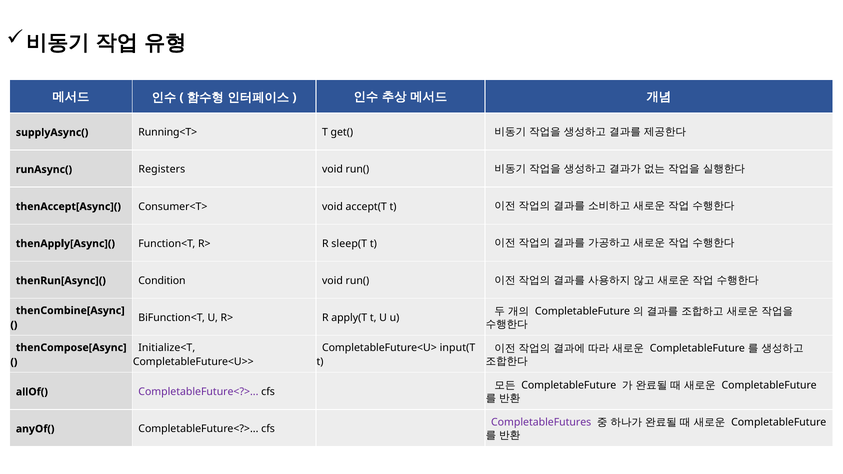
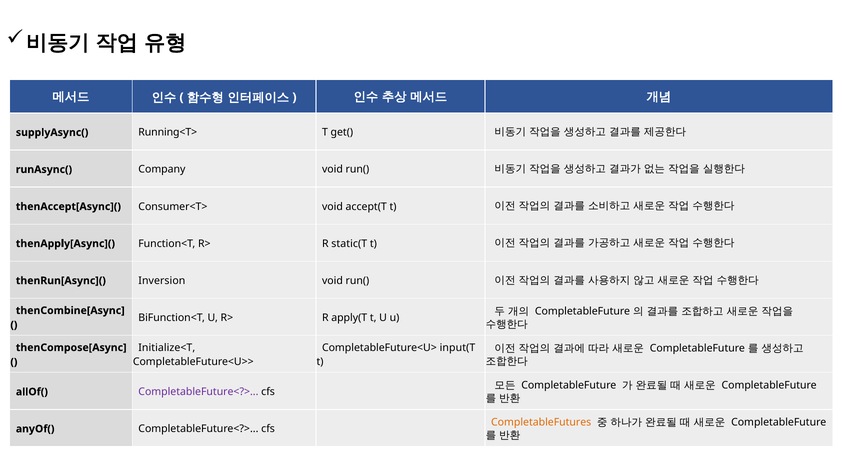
Registers: Registers -> Company (162, 170)
sleep(T: sleep(T -> static(T (349, 244)
Condition: Condition -> Inversion (162, 281)
CompletableFutures colour: purple -> orange (541, 422)
